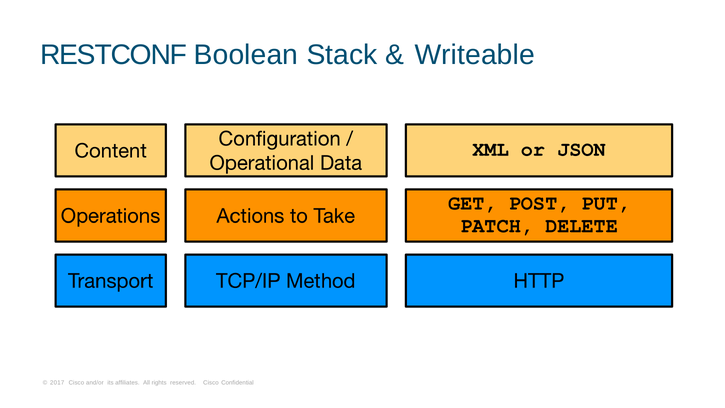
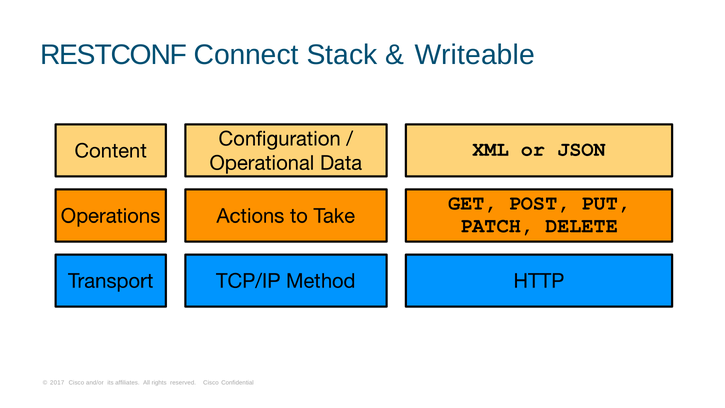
Boolean: Boolean -> Connect (246, 55)
